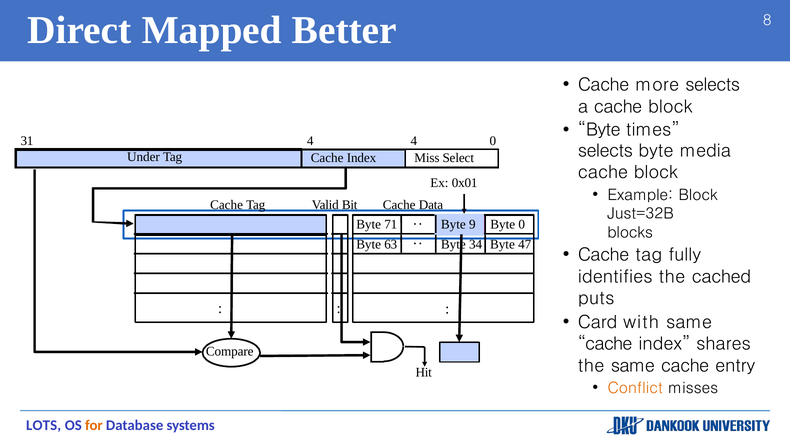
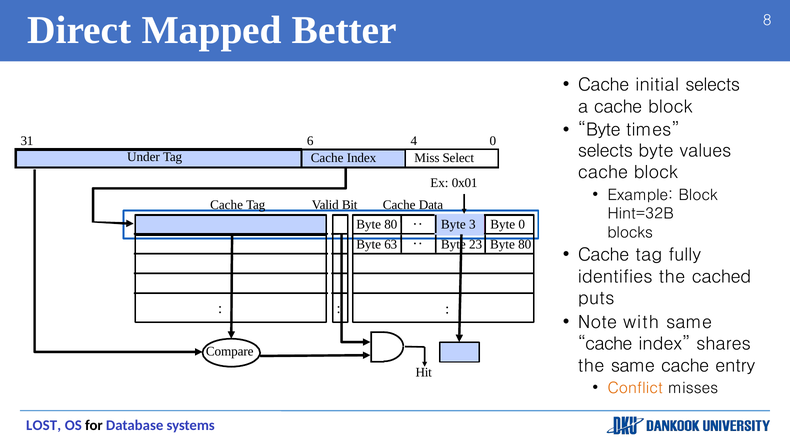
more: more -> initial (657, 85)
31 4: 4 -> 6 (310, 141)
media: media -> values (705, 151)
Just=32B: Just=32B -> Hint=32B (641, 214)
71: 71 -> 80 (391, 225)
9: 9 -> 3 (472, 225)
34: 34 -> 23 (476, 245)
47: 47 -> 80 (525, 245)
Card: Card -> Note (597, 322)
LOTS: LOTS -> LOST (44, 426)
for colour: orange -> black (94, 426)
